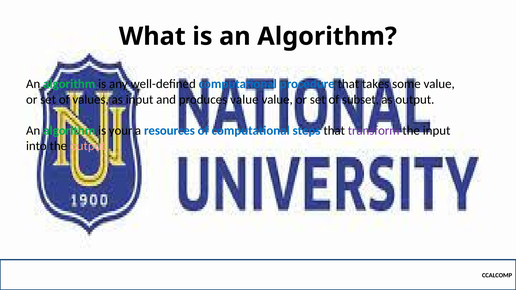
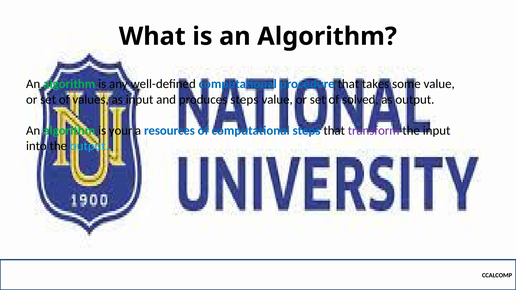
produces value: value -> steps (244, 100)
subset: subset -> solved (360, 100)
output colour: pink -> light blue (89, 146)
